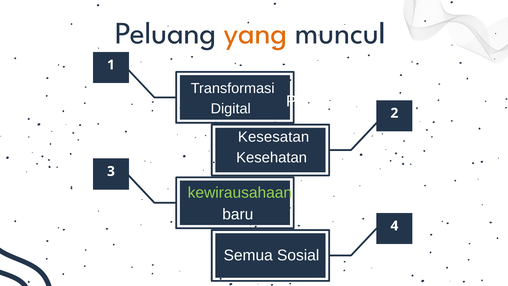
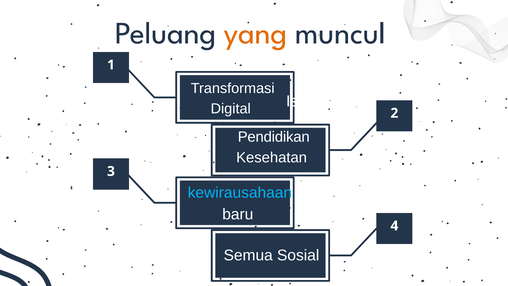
Peduli: Peduli -> Isolasi (308, 101)
Kesesatan: Kesesatan -> Pendidikan (274, 137)
kewirausahaan colour: light green -> light blue (240, 192)
